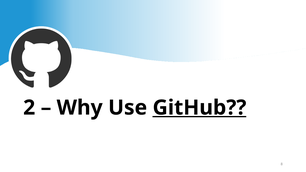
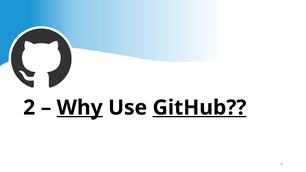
Why underline: none -> present (80, 108)
